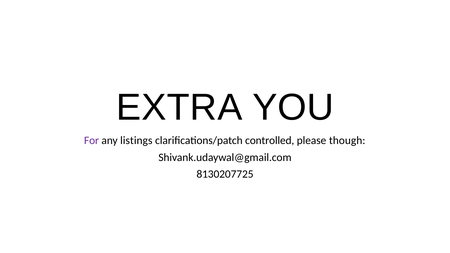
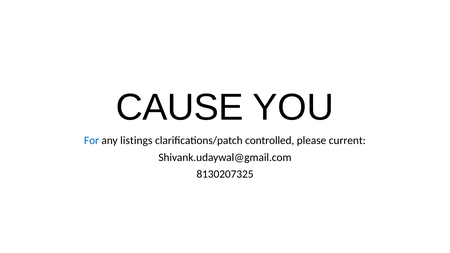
EXTRA: EXTRA -> CAUSE (180, 107)
For colour: purple -> blue (92, 141)
though: though -> current (347, 141)
8130207725: 8130207725 -> 8130207325 (225, 174)
